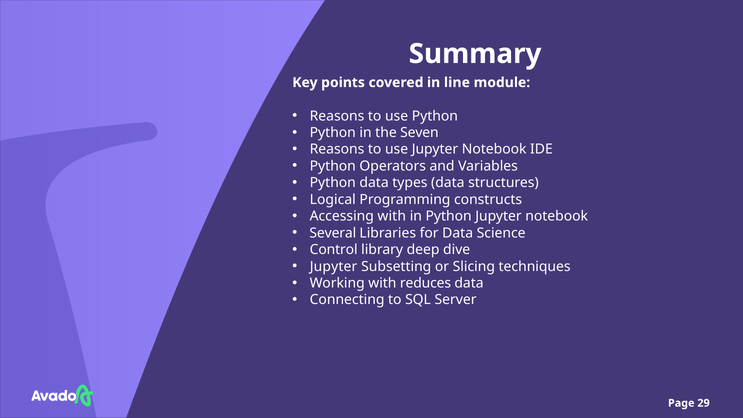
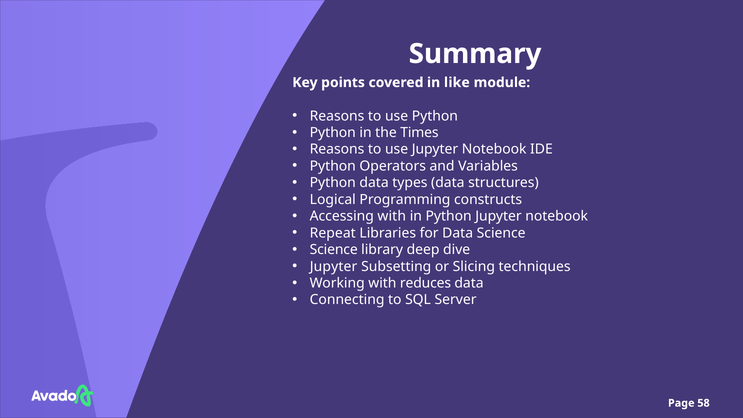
line: line -> like (457, 82)
Seven: Seven -> Times (419, 133)
Several: Several -> Repeat (333, 233)
Control: Control -> Science (334, 250)
29: 29 -> 58 (704, 403)
